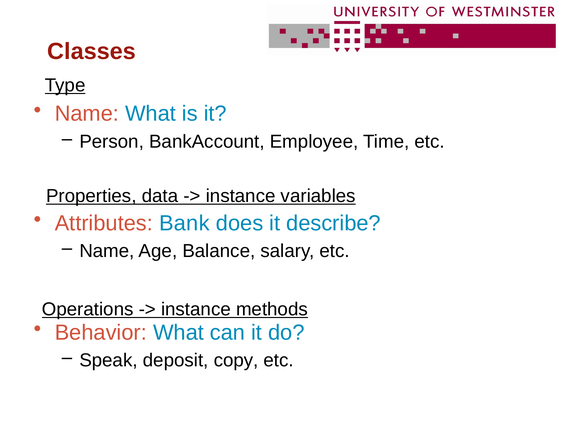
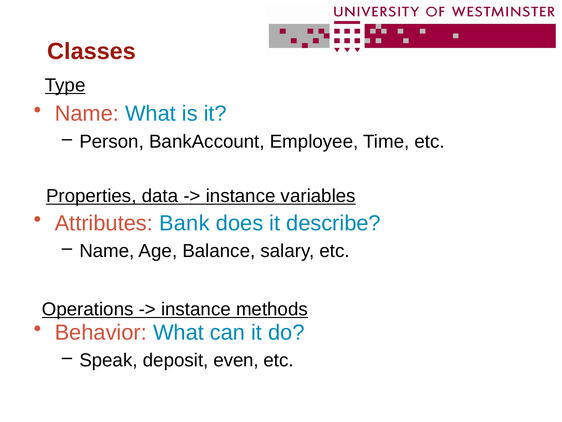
copy: copy -> even (236, 360)
